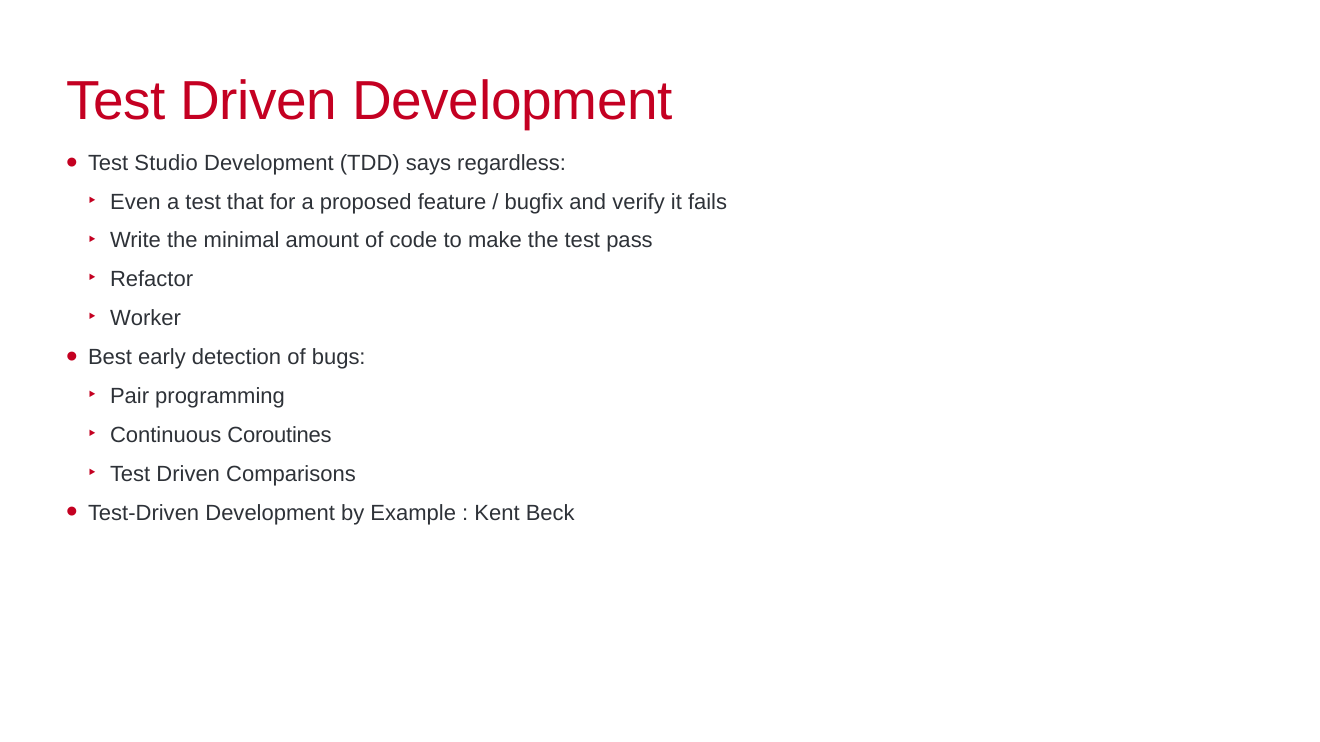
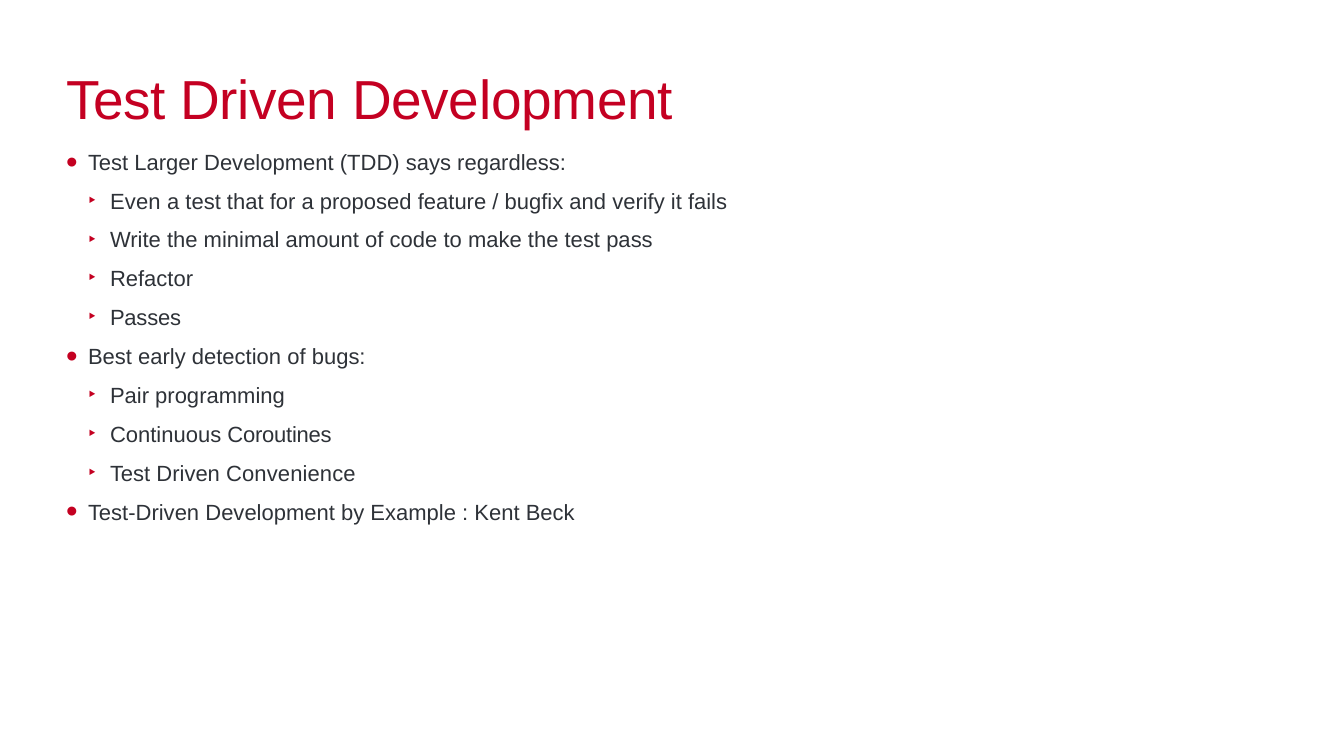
Studio: Studio -> Larger (166, 163)
Worker: Worker -> Passes (146, 319)
Comparisons: Comparisons -> Convenience (291, 474)
